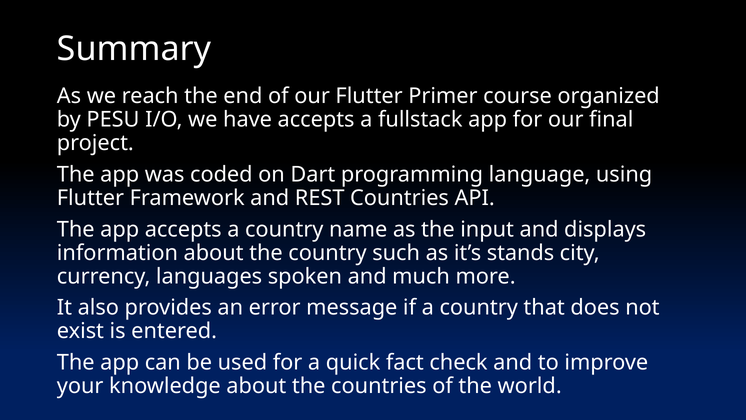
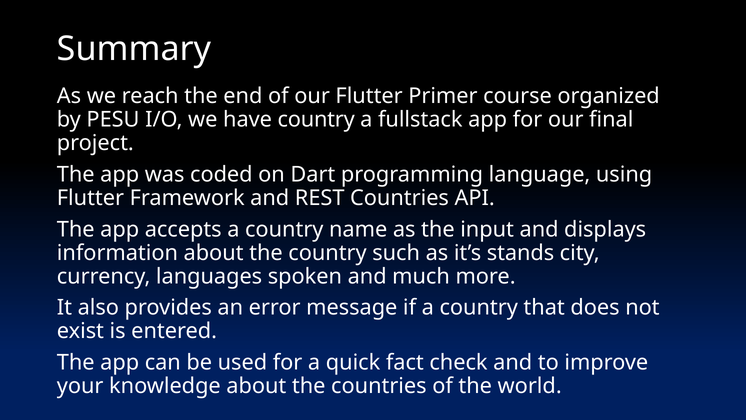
have accepts: accepts -> country (316, 120)
